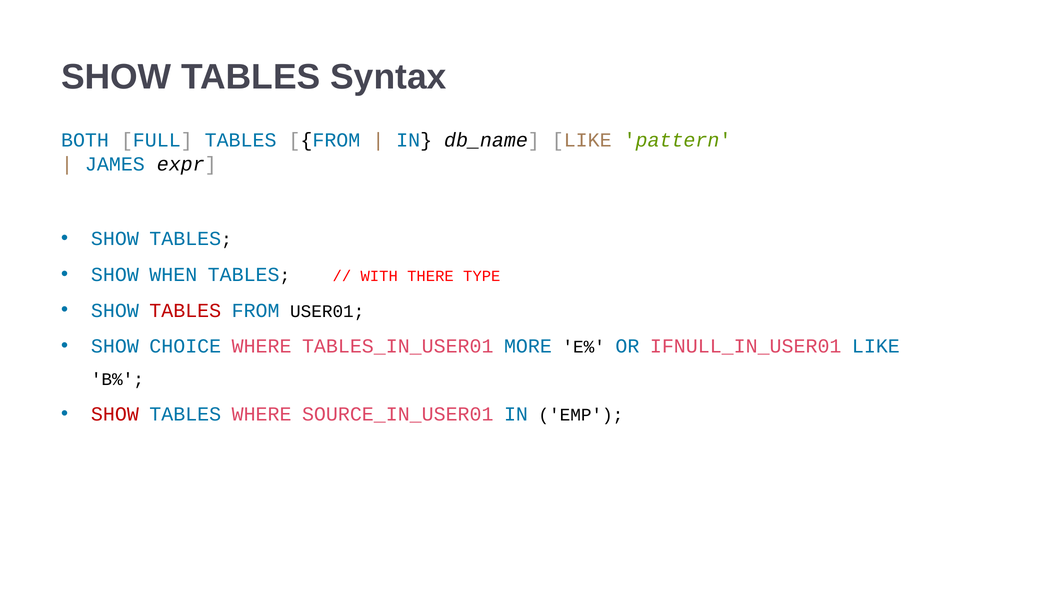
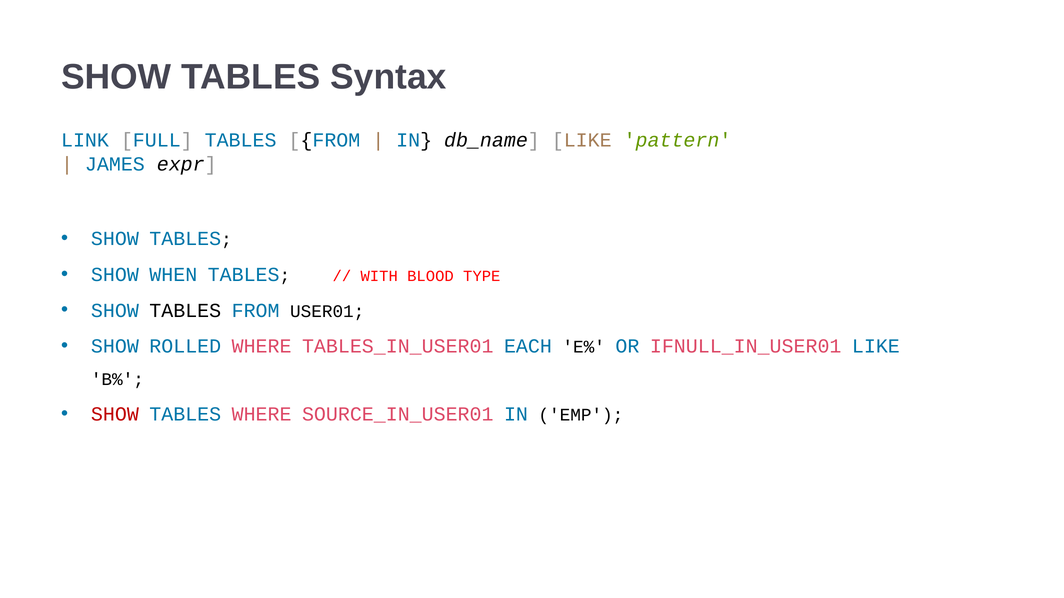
BOTH: BOTH -> LINK (85, 140)
THERE: THERE -> BLOOD (430, 276)
TABLES colour: red -> black (185, 311)
CHOICE: CHOICE -> ROLLED (185, 347)
MORE: MORE -> EACH (528, 347)
